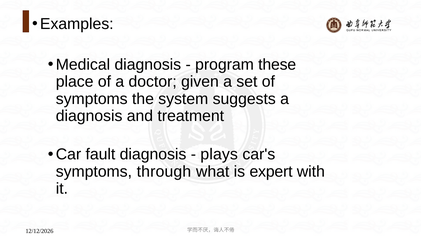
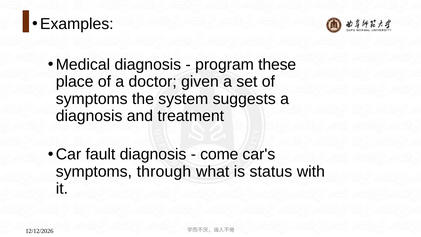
plays: plays -> come (219, 154)
expert: expert -> status (271, 171)
